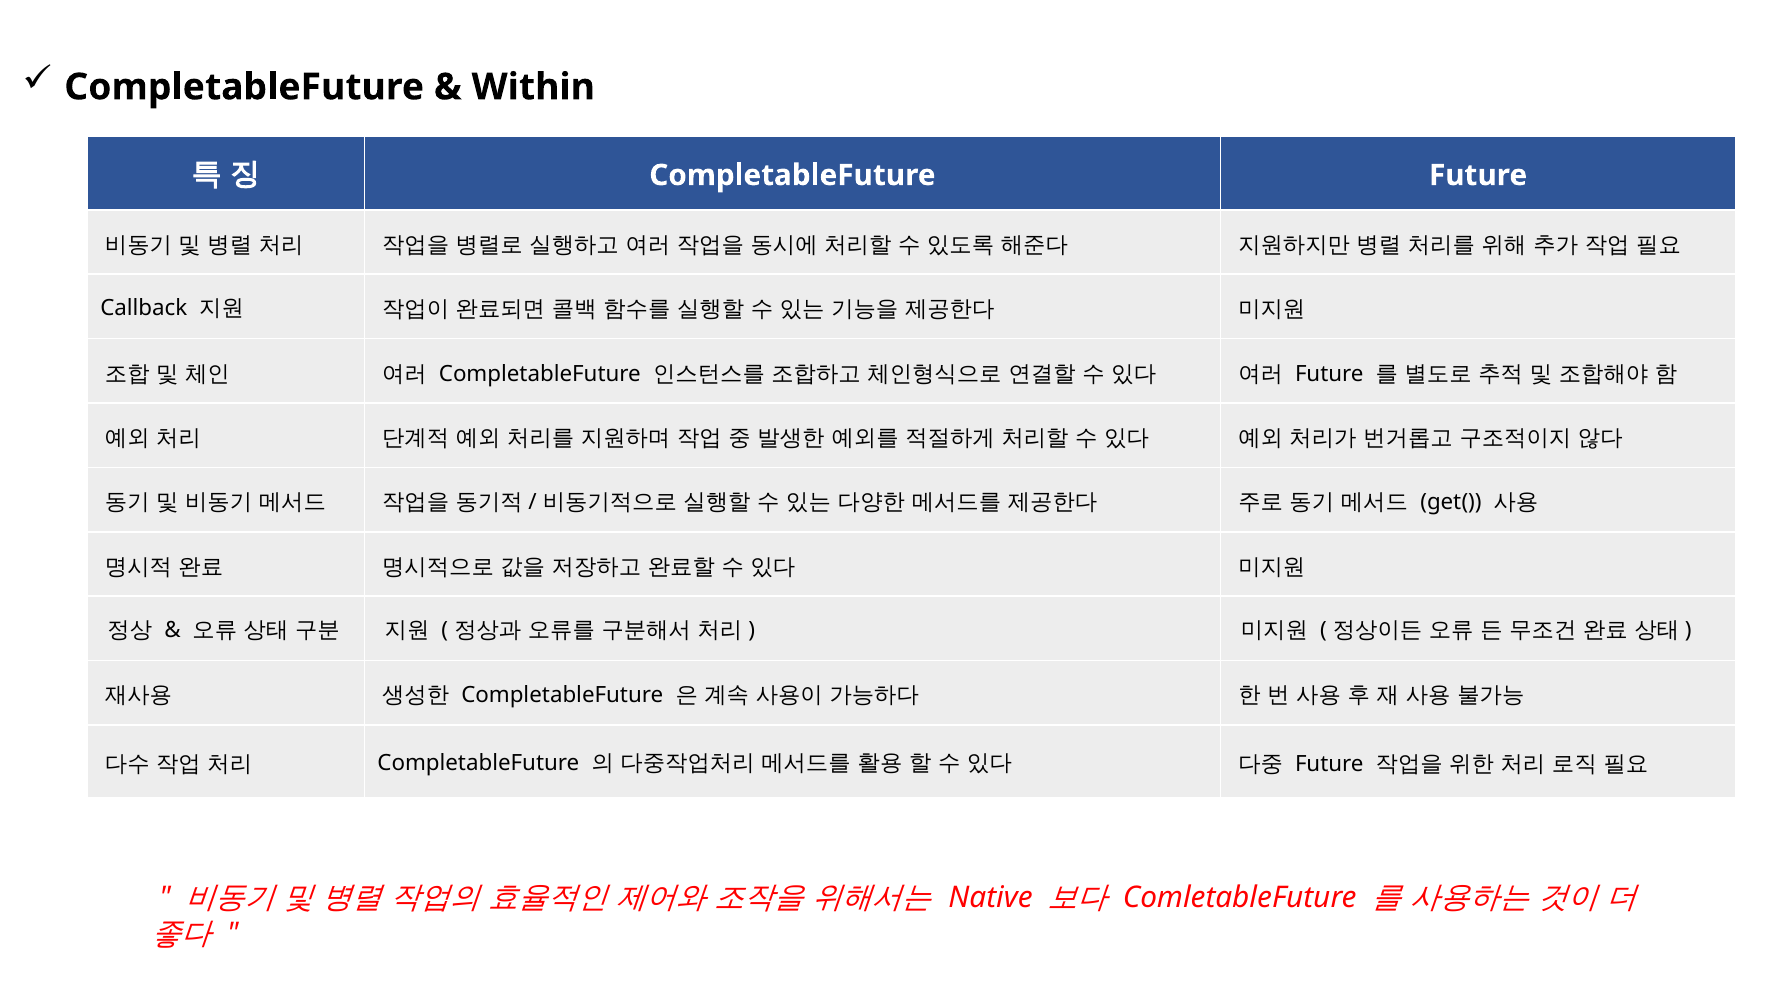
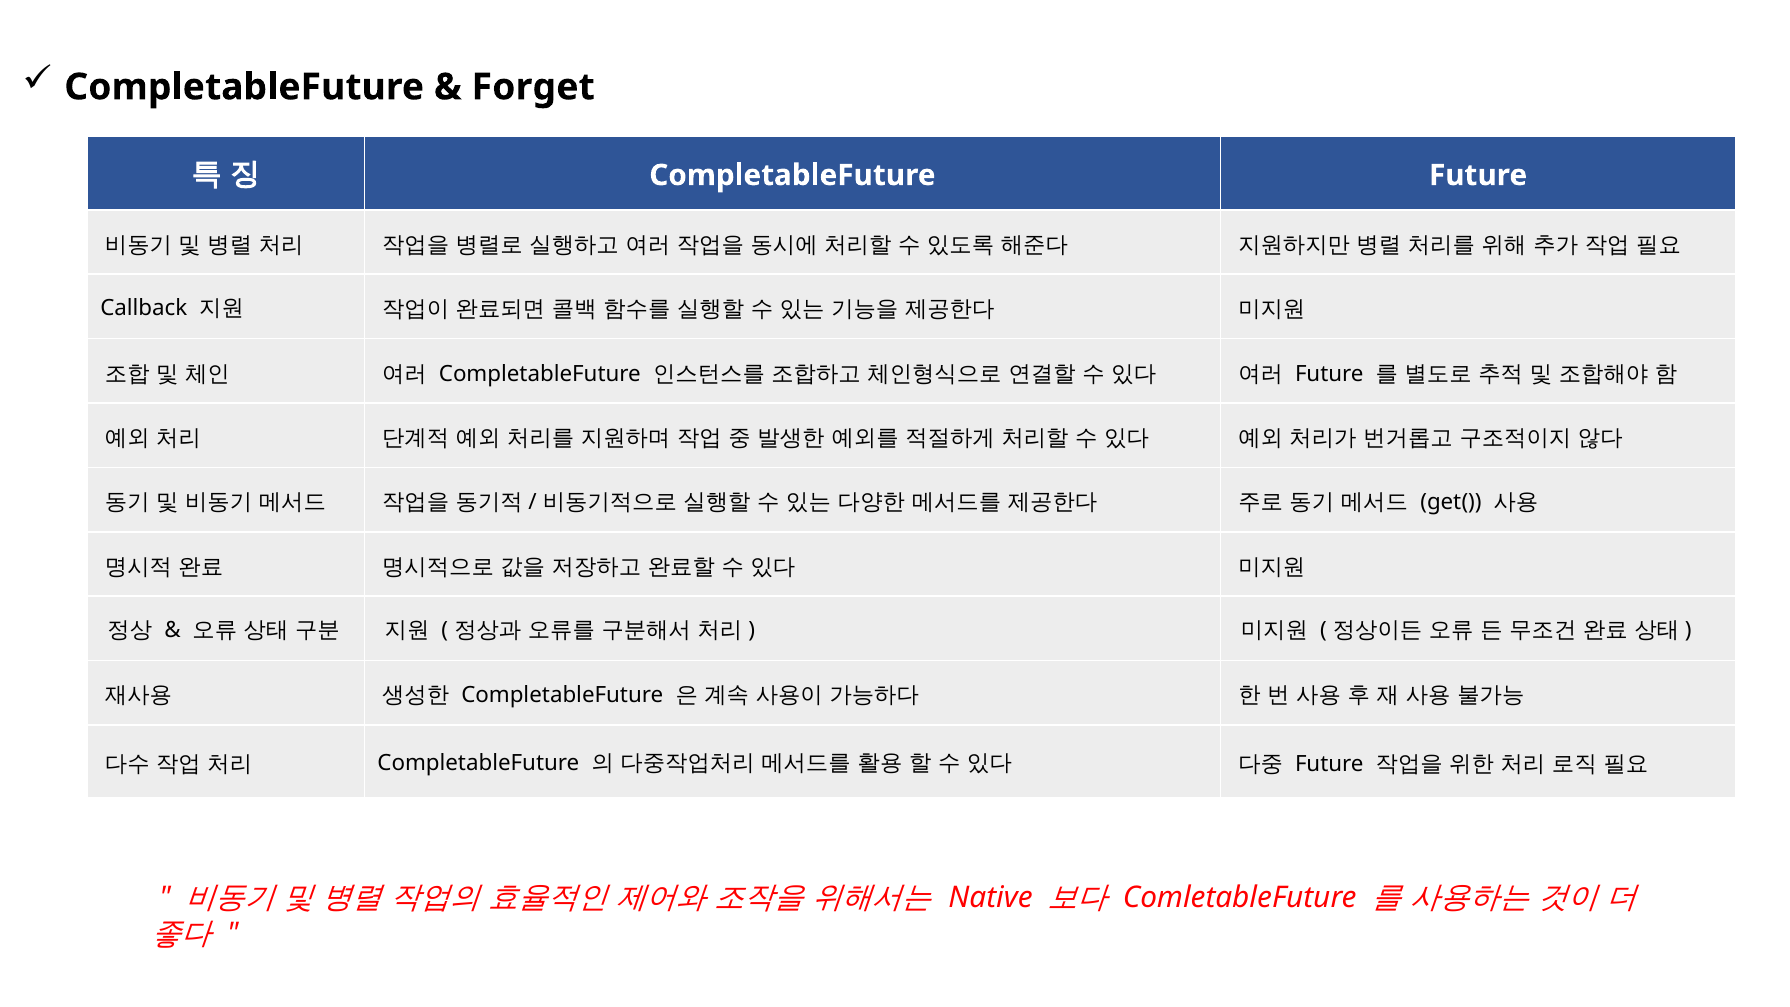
Within: Within -> Forget (533, 87)
